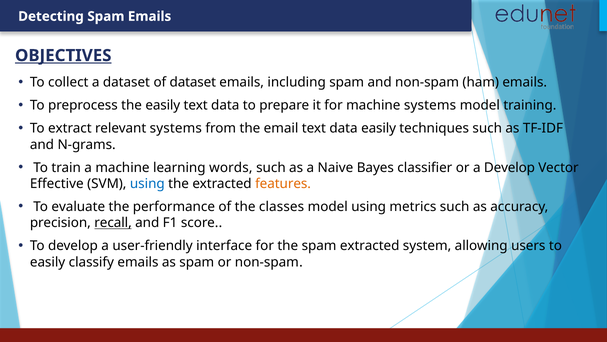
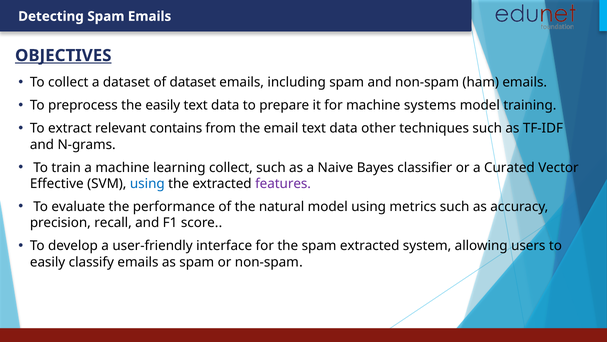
relevant systems: systems -> contains (176, 128)
data easily: easily -> other (379, 128)
learning words: words -> collect (231, 167)
a Develop: Develop -> Curated (509, 167)
features colour: orange -> purple (283, 184)
classes: classes -> natural (282, 206)
recall underline: present -> none (113, 223)
